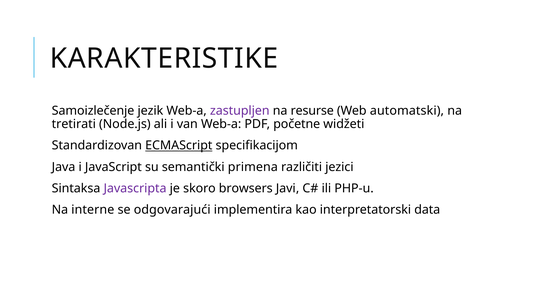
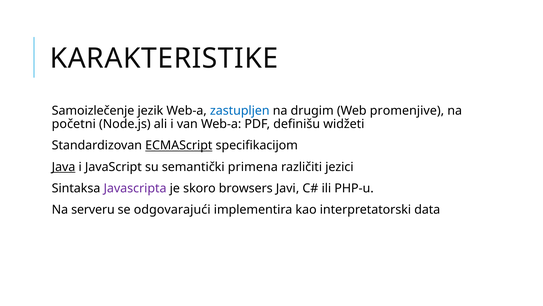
zastupljen colour: purple -> blue (240, 110)
resurse: resurse -> drugim (312, 110)
automatski: automatski -> promenjive (407, 110)
tretirati: tretirati -> početni (74, 124)
početne: početne -> definišu (297, 124)
Java underline: none -> present (64, 167)
interne: interne -> serveru (93, 209)
